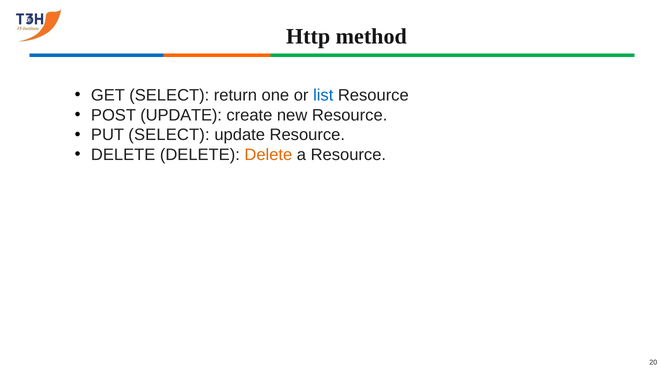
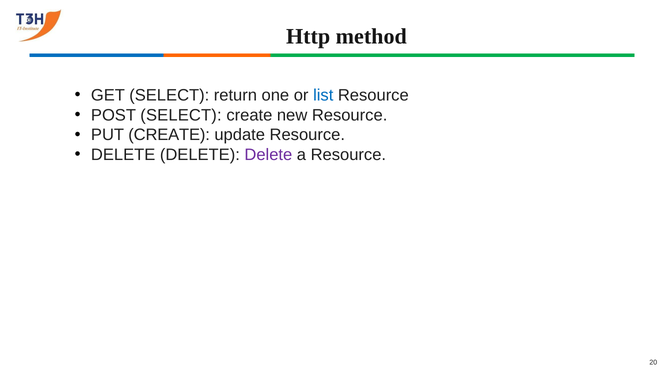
UPDATE: UPDATE -> SELECT (181, 115)
PUT SELECT: SELECT -> CREATE (169, 135)
Delete colour: orange -> purple (268, 155)
